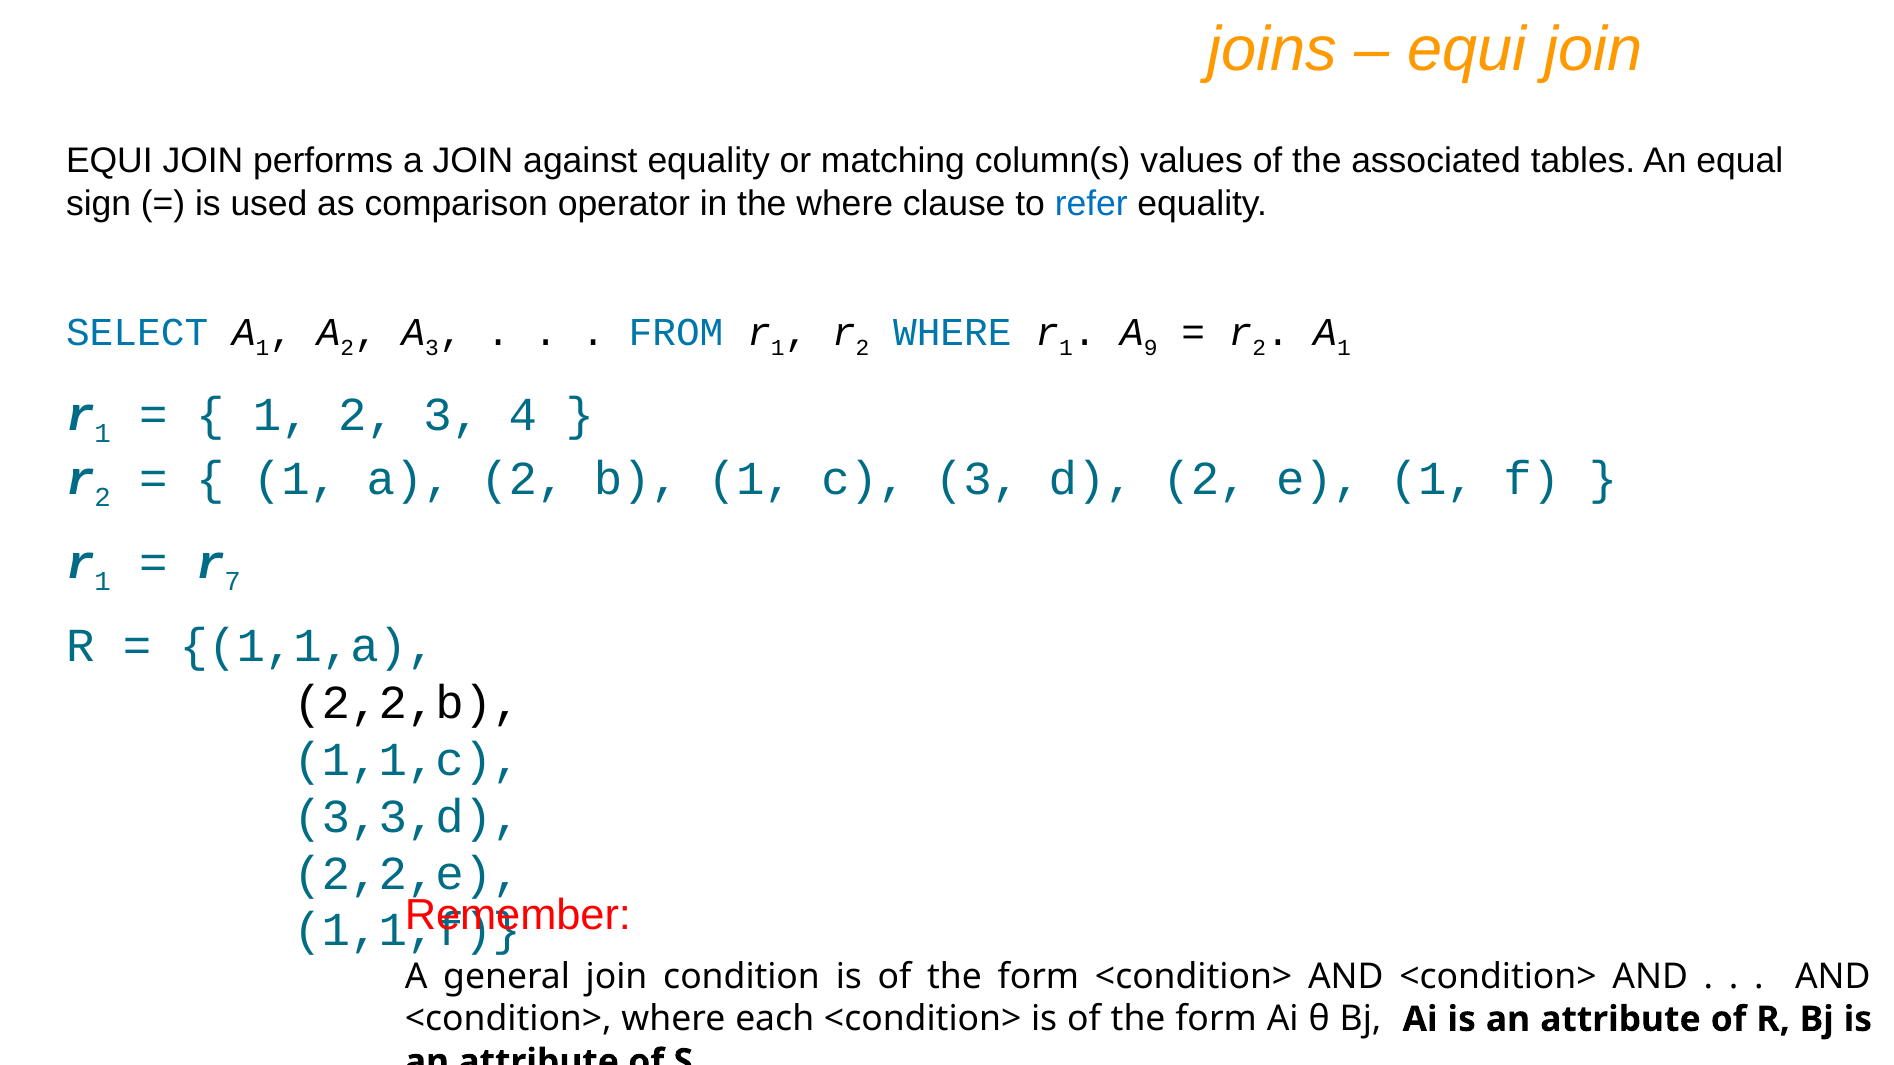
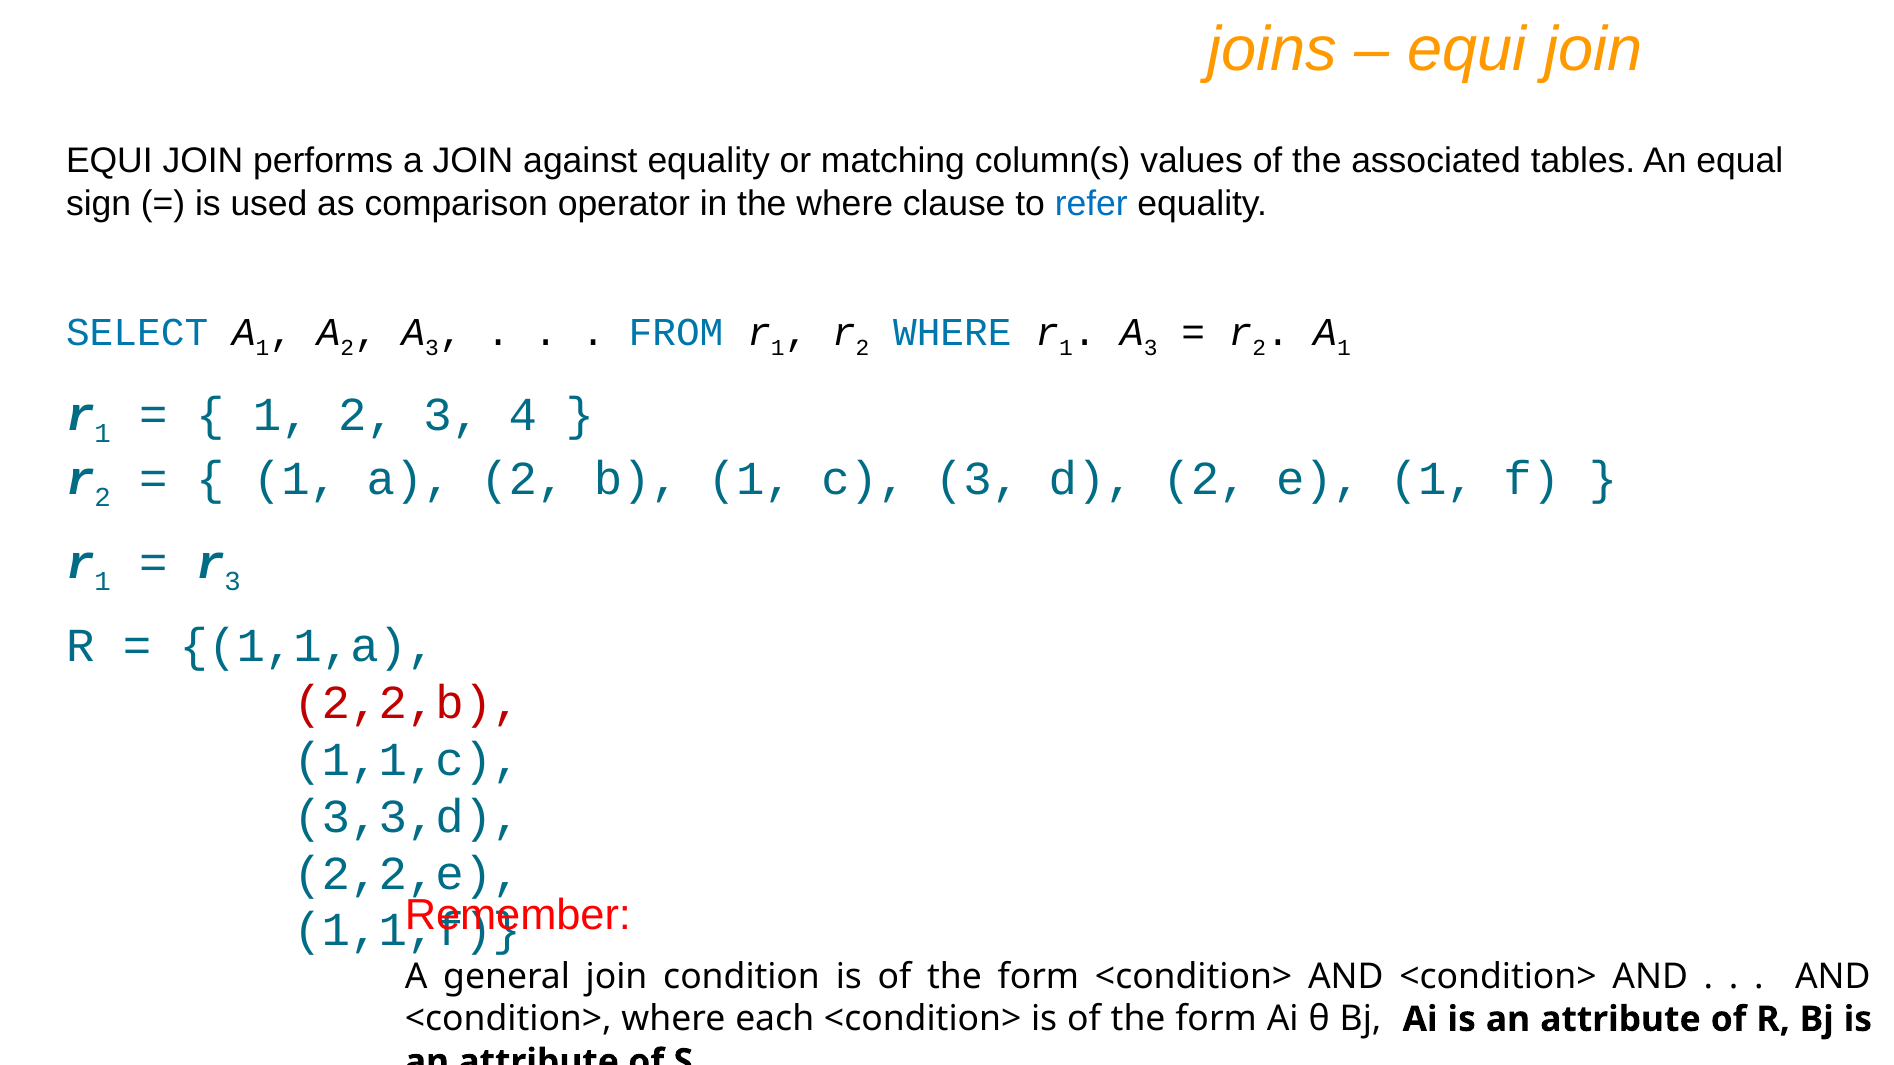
9: 9 -> 3 (1151, 348)
r 7: 7 -> 3 (233, 581)
2,2,b colour: black -> red (407, 703)
